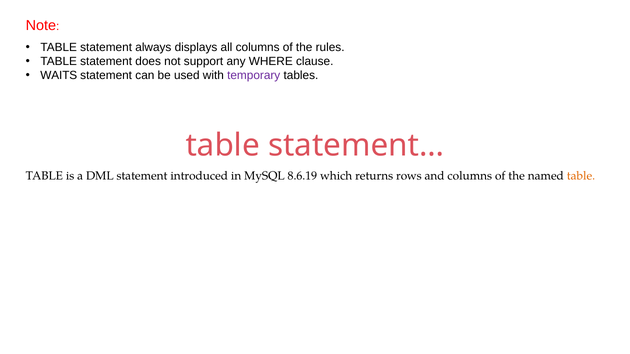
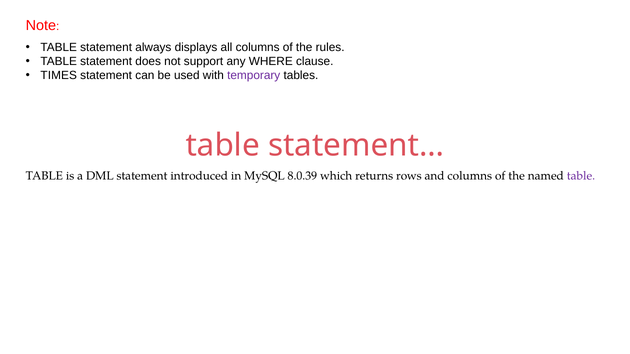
WAITS: WAITS -> TIMES (59, 76)
8.6.19: 8.6.19 -> 8.0.39 (302, 176)
table colour: orange -> purple (581, 176)
